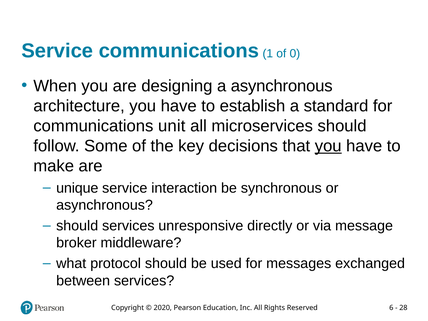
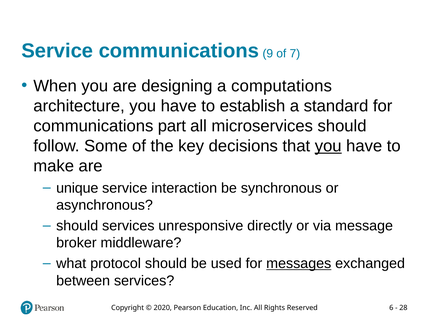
1: 1 -> 9 (268, 53)
0: 0 -> 7 (295, 53)
a asynchronous: asynchronous -> computations (282, 86)
unit: unit -> part (172, 126)
messages underline: none -> present (299, 264)
